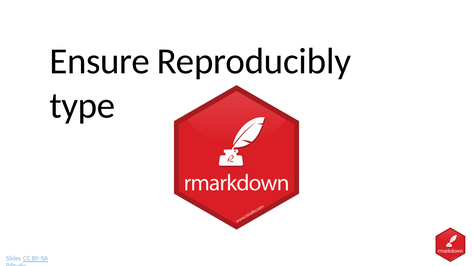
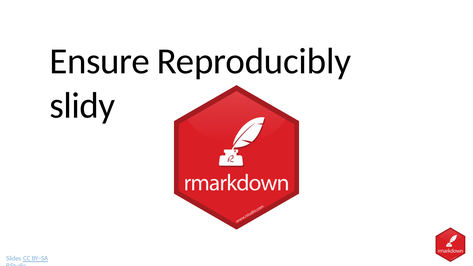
type: type -> slidy (82, 106)
